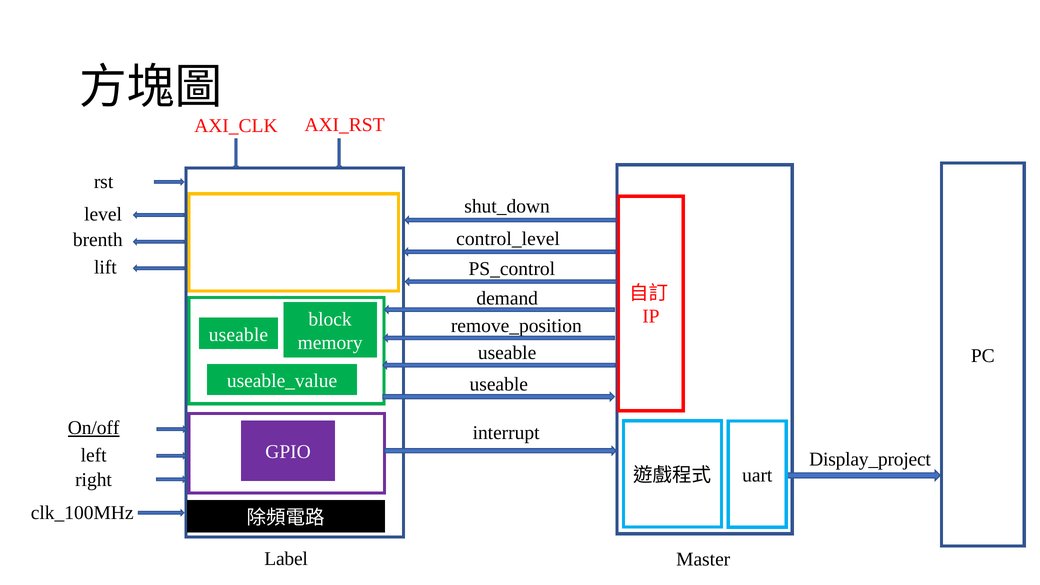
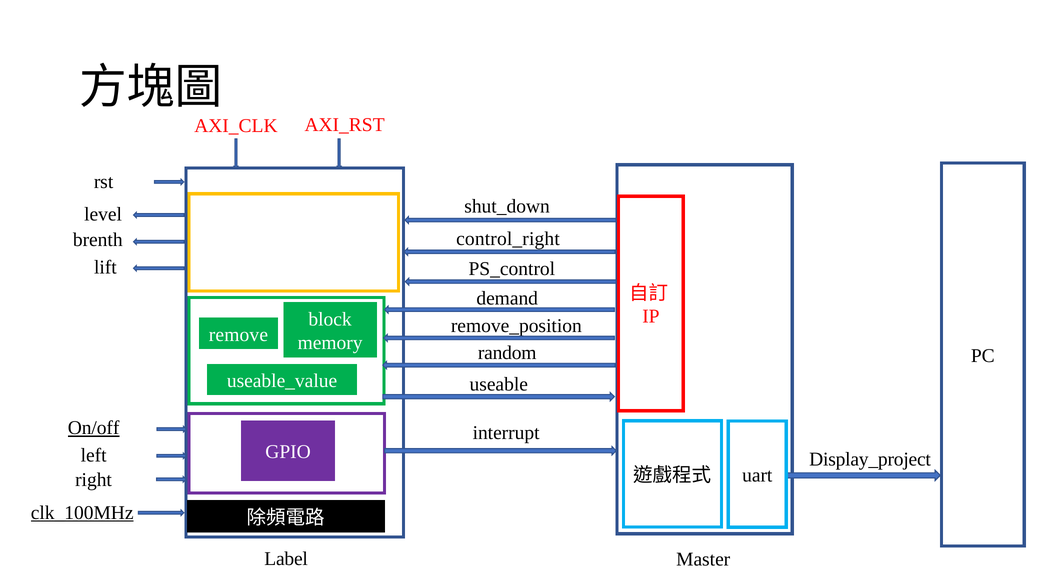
control_level: control_level -> control_right (508, 239)
useable: useable -> remove (238, 335)
useable: useable -> random (507, 353)
clk_100MHz underline: none -> present (82, 513)
